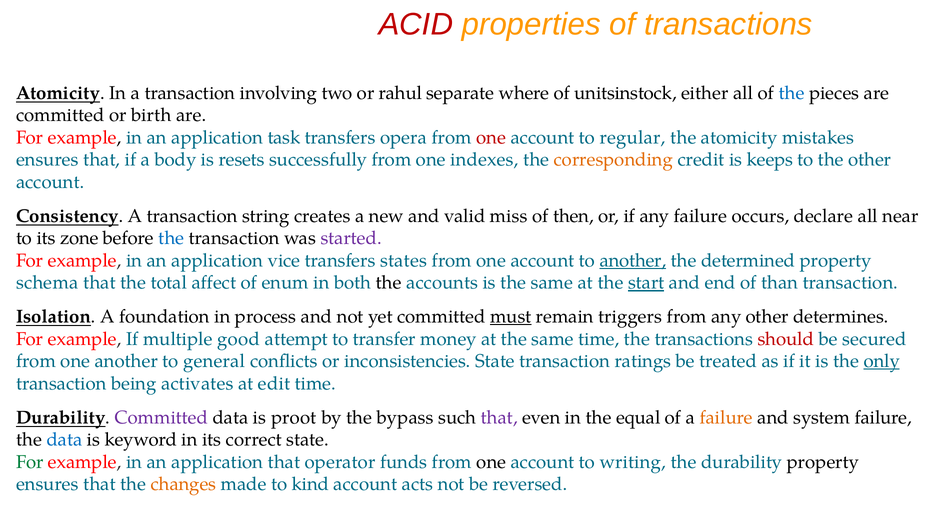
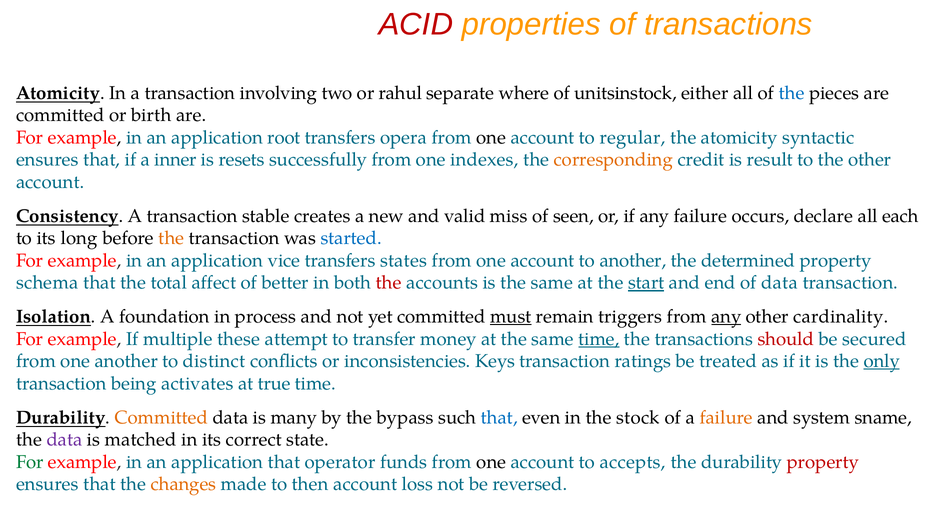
task: task -> root (284, 138)
one colour: red -> black (491, 138)
mistakes: mistakes -> syntactic (818, 138)
body: body -> inner (176, 160)
keeps: keeps -> result (770, 160)
string: string -> stable (266, 216)
then: then -> seen (573, 216)
near: near -> each (900, 216)
zone: zone -> long (79, 238)
the colour: blue -> orange (171, 238)
started colour: purple -> blue (351, 238)
another underline: present -> none (633, 261)
enum: enum -> better (285, 283)
the colour: black -> red (389, 283)
of than: than -> data (780, 283)
any underline: none -> present (726, 317)
determines: determines -> cardinality (841, 317)
good: good -> these (239, 339)
time underline: none -> present (599, 339)
general: general -> distinct (214, 361)
inconsistencies State: State -> Keys (495, 361)
edit: edit -> true (274, 383)
Committed colour: purple -> orange (161, 417)
proot: proot -> many (294, 417)
that colour: purple -> blue (499, 417)
equal: equal -> stock (638, 417)
system failure: failure -> sname (883, 417)
data colour: blue -> purple (64, 440)
keyword: keyword -> matched (141, 440)
writing: writing -> accepts (633, 462)
property colour: black -> red (823, 462)
kind: kind -> then (310, 484)
acts: acts -> loss (417, 484)
